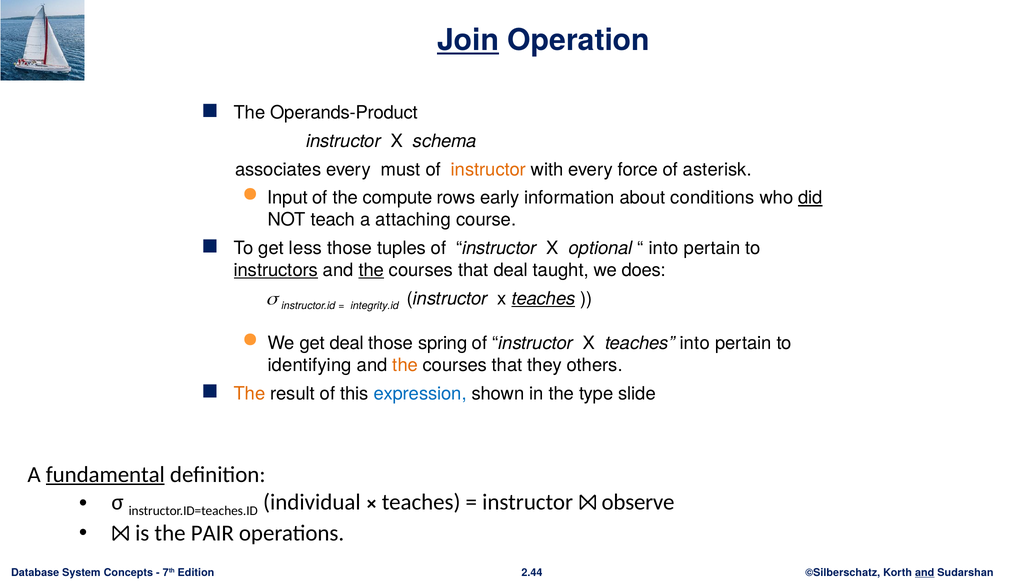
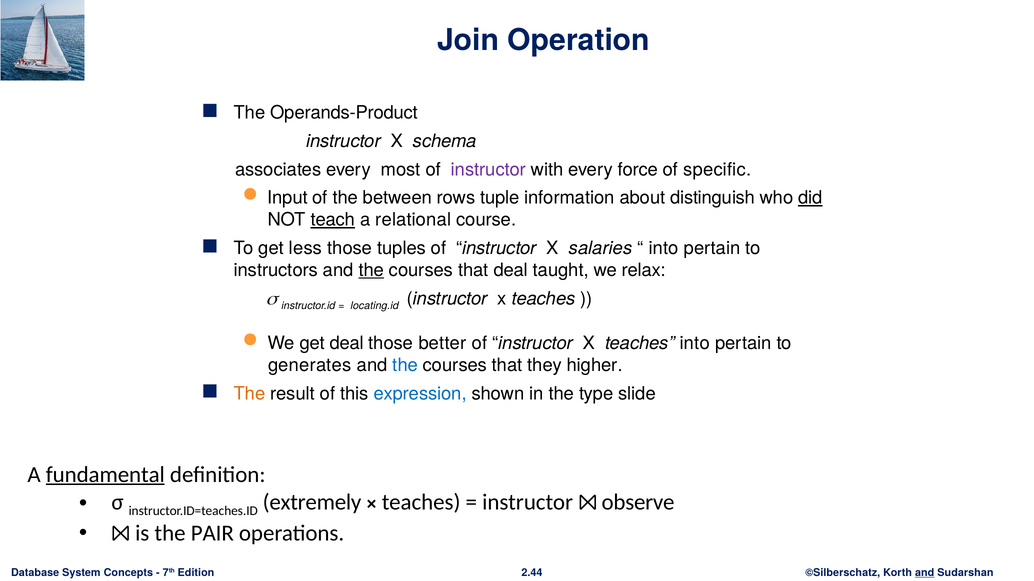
Join underline: present -> none (468, 40)
must: must -> most (401, 170)
instructor colour: orange -> purple (488, 170)
asterisk: asterisk -> specific (717, 170)
compute: compute -> between (397, 198)
early: early -> tuple (500, 198)
conditions: conditions -> distinguish (713, 198)
teach underline: none -> present (333, 220)
attaching: attaching -> relational (413, 220)
optional: optional -> salaries (601, 248)
instructors underline: present -> none (276, 270)
does: does -> relax (644, 270)
integrity.id: integrity.id -> locating.id (375, 306)
teaches underline: present -> none (543, 299)
spring: spring -> better (442, 344)
identifying: identifying -> generates (310, 366)
the colour: orange -> blue (405, 366)
others: others -> higher (595, 366)
individual: individual -> extremely (312, 503)
